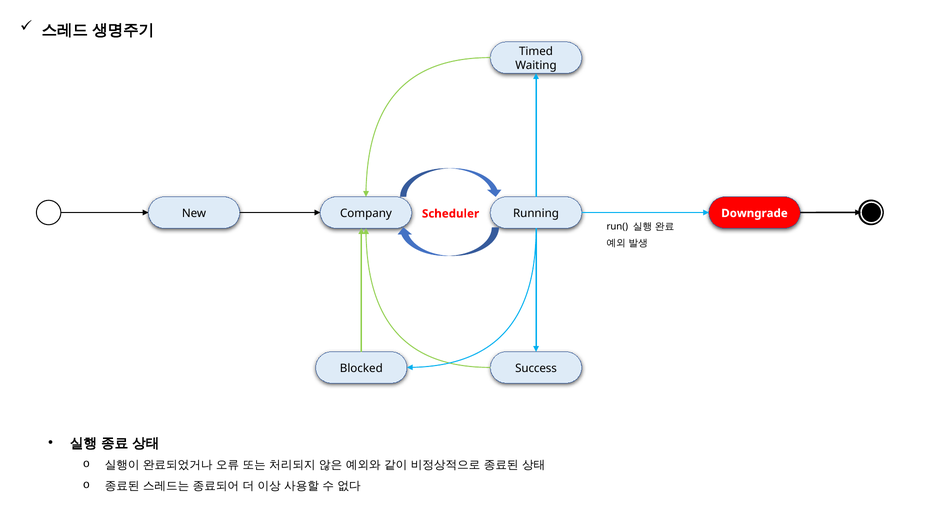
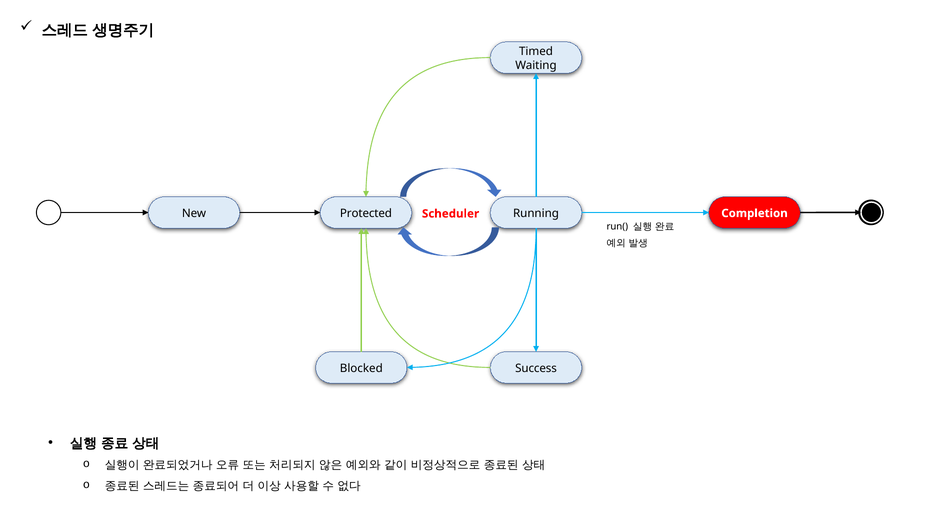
Company: Company -> Protected (366, 213)
Downgrade: Downgrade -> Completion (754, 213)
